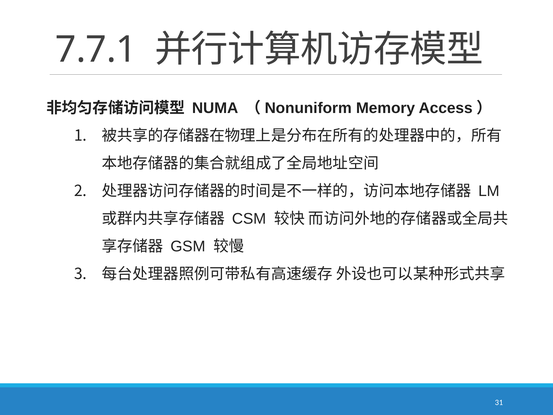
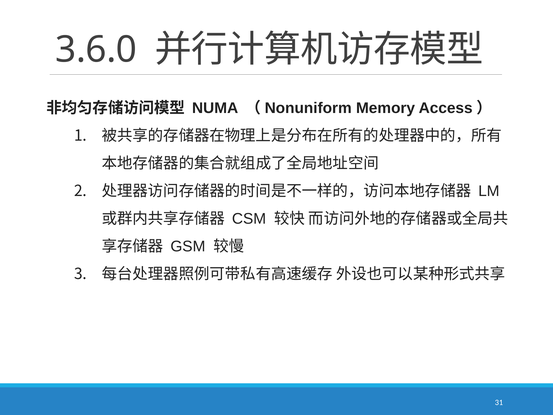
7.7.1: 7.7.1 -> 3.6.0 (96, 50)
